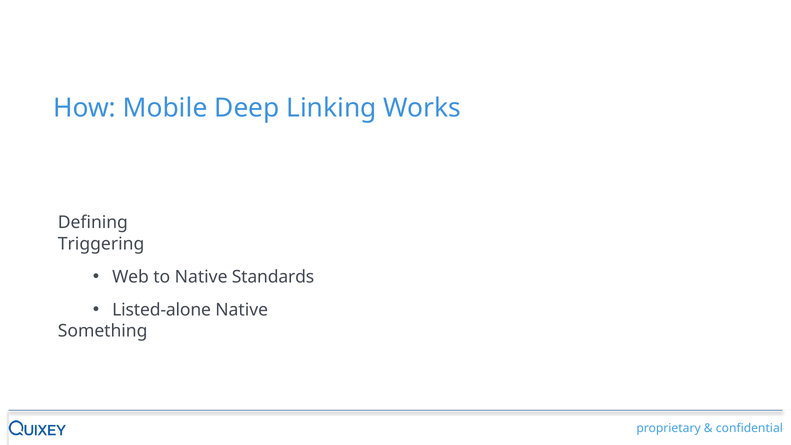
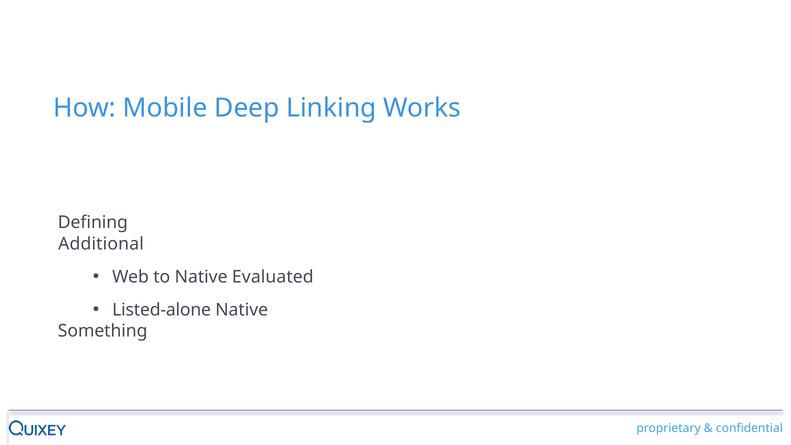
Triggering: Triggering -> Additional (101, 244)
Standards: Standards -> Evaluated (273, 277)
